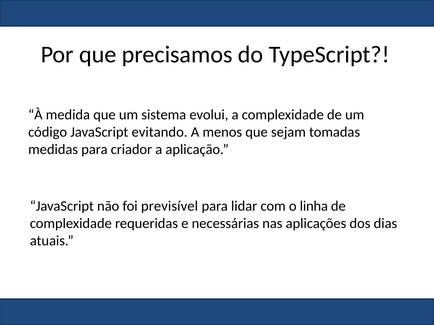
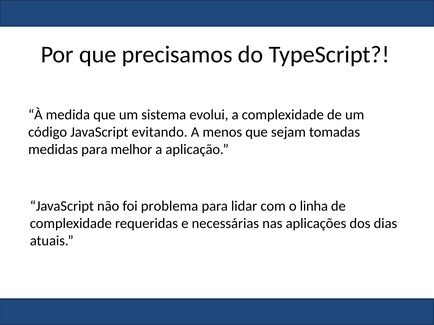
criador: criador -> melhor (131, 150)
previsível: previsível -> problema (170, 206)
